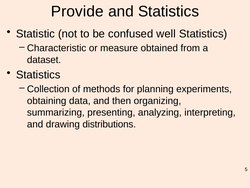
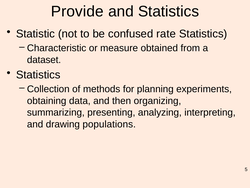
well: well -> rate (166, 34)
distributions: distributions -> populations (109, 124)
